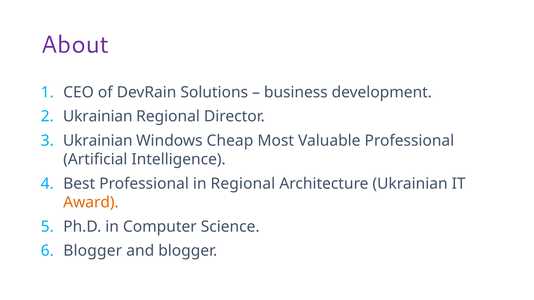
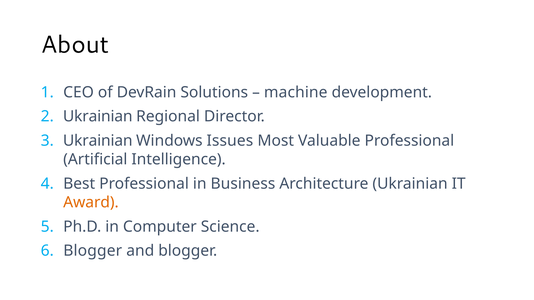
About colour: purple -> black (75, 45)
business: business -> machine (296, 92)
Cheap: Cheap -> Issues (230, 141)
in Regional: Regional -> Business (243, 184)
